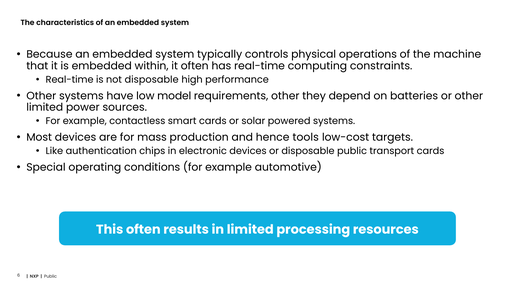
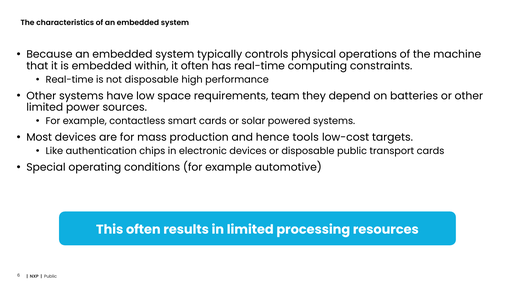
model: model -> space (174, 96)
requirements other: other -> team (285, 96)
